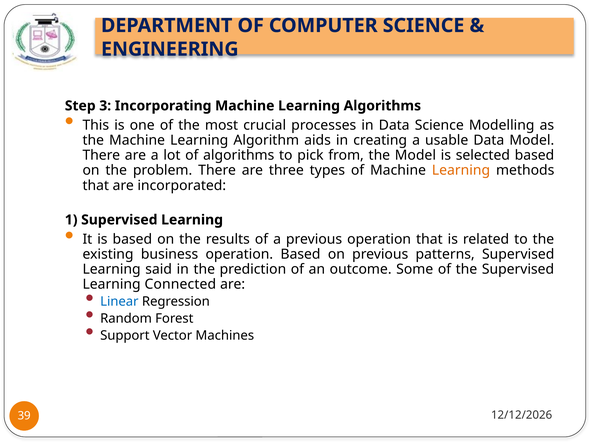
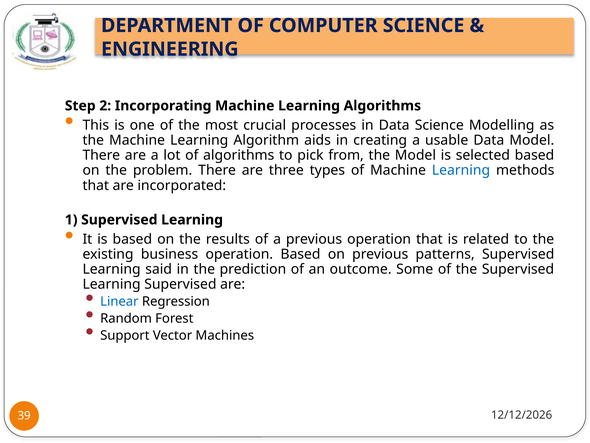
3: 3 -> 2 (105, 106)
Learning colour: orange -> blue (461, 170)
Learning Connected: Connected -> Supervised (180, 284)
